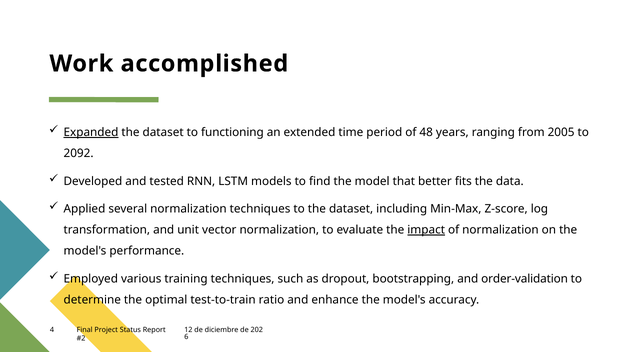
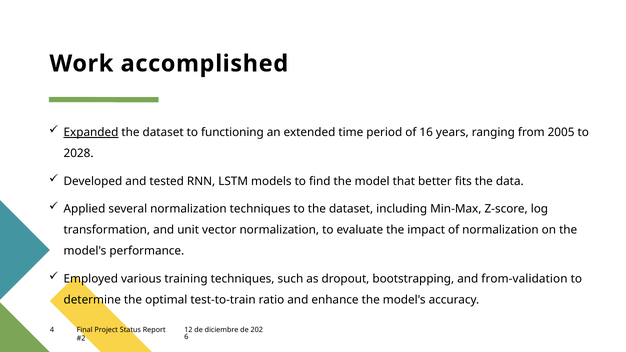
48: 48 -> 16 (426, 132)
2092: 2092 -> 2028 (79, 154)
impact underline: present -> none (426, 230)
order-validation: order-validation -> from-validation (524, 279)
